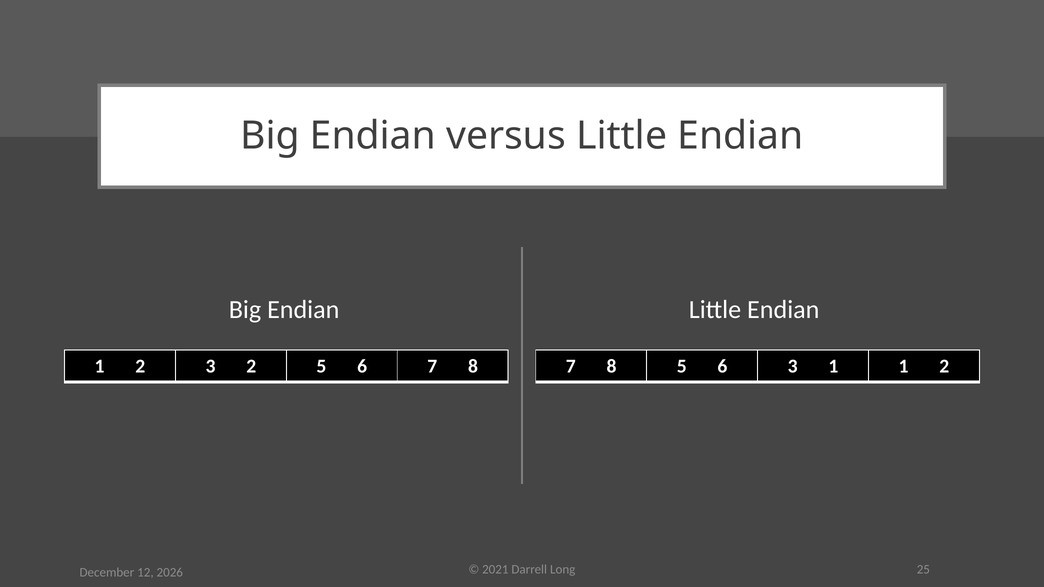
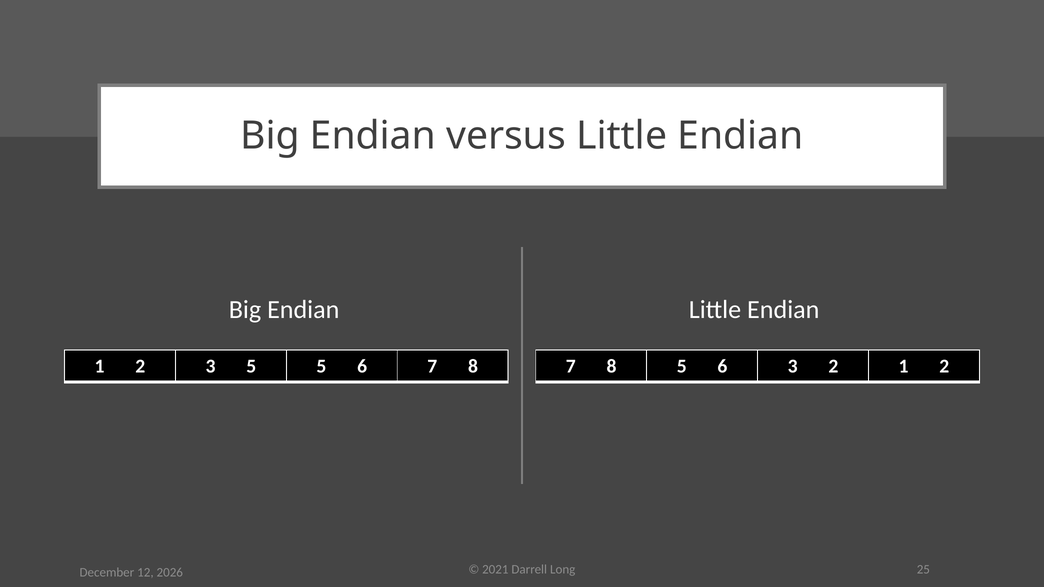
3 2: 2 -> 5 (251, 366)
3 1: 1 -> 2 (833, 366)
